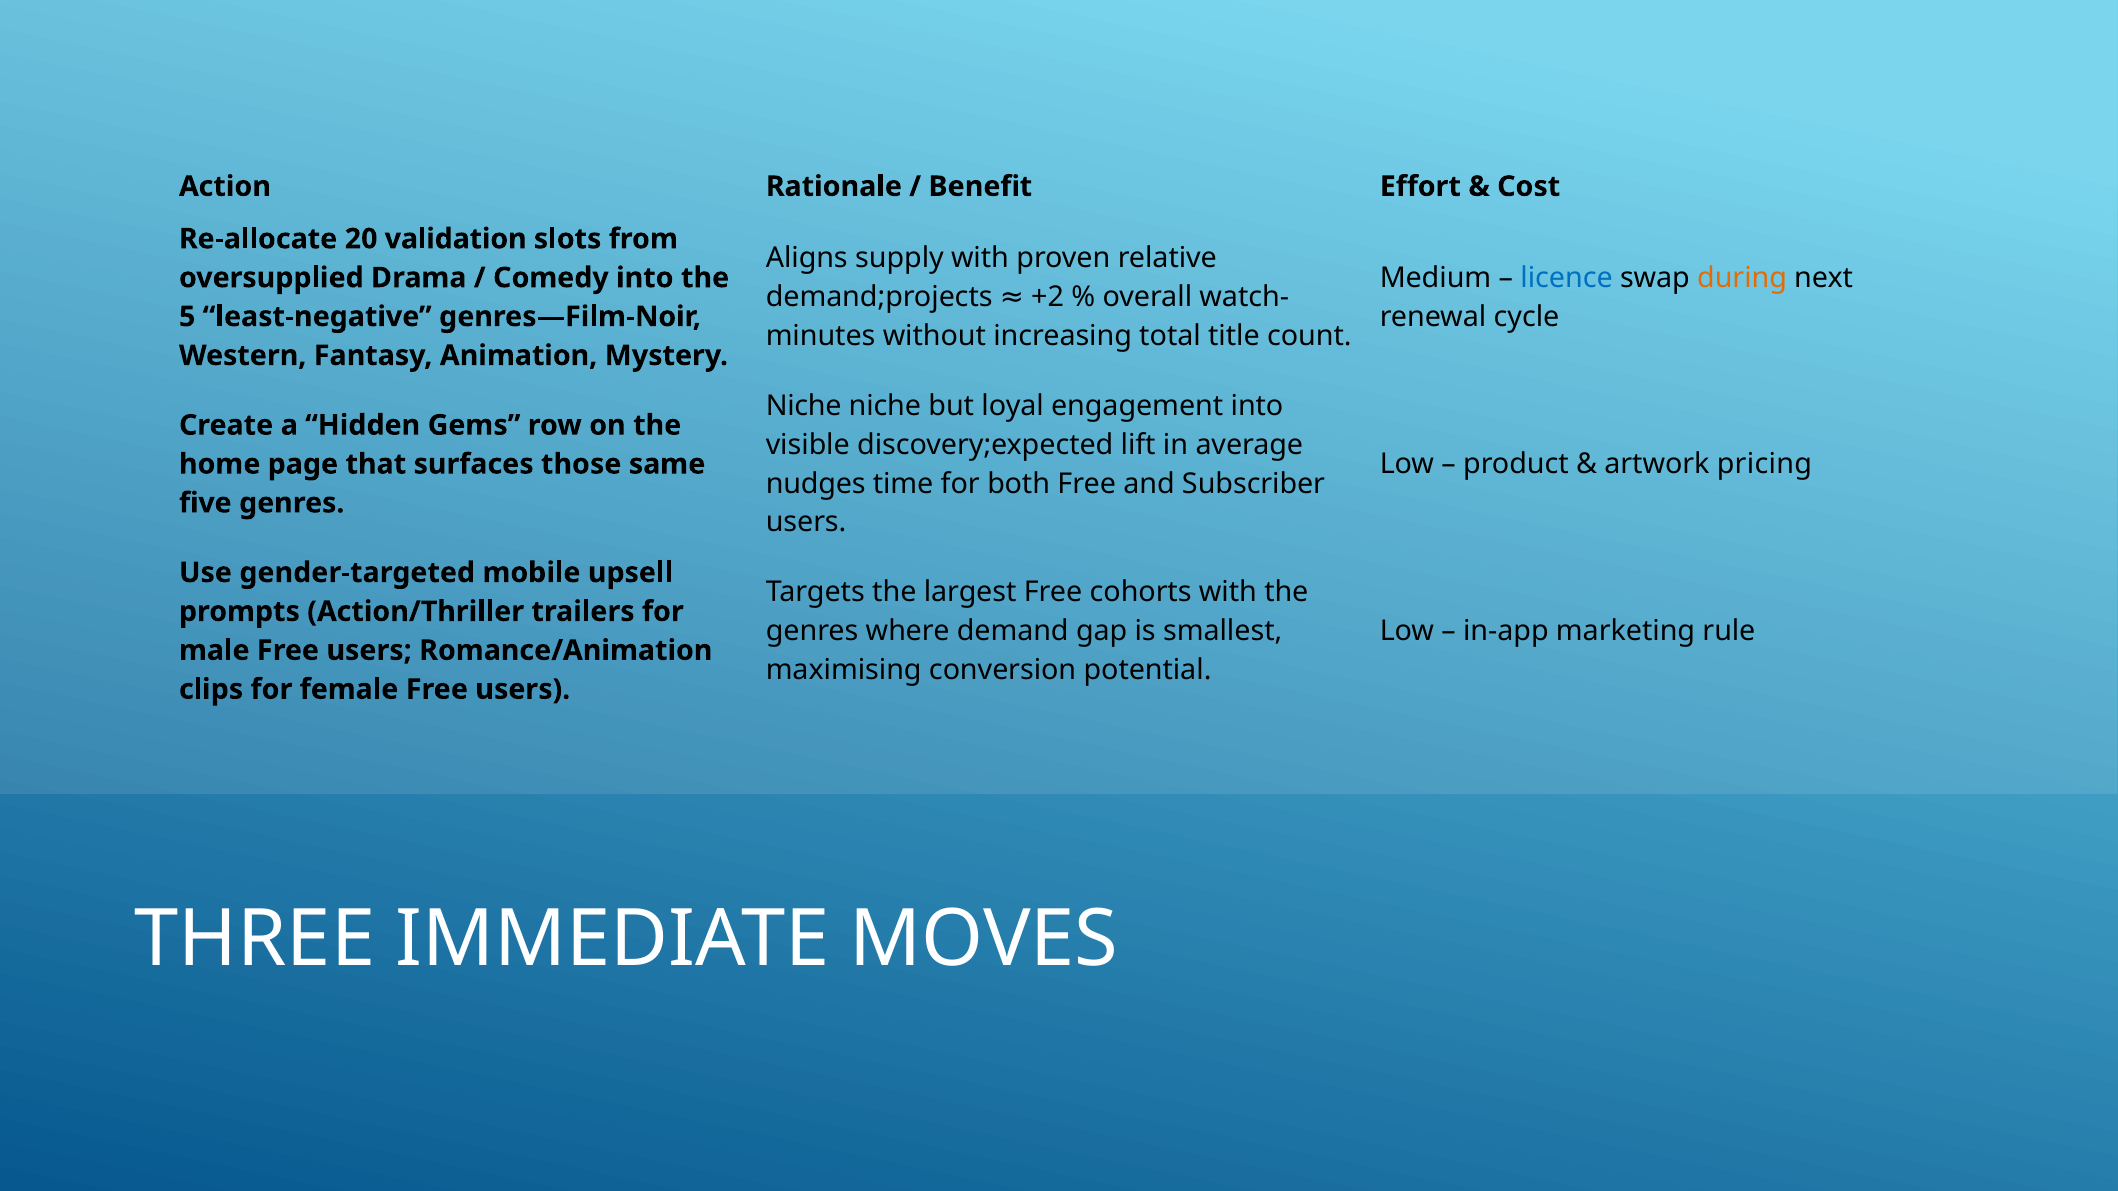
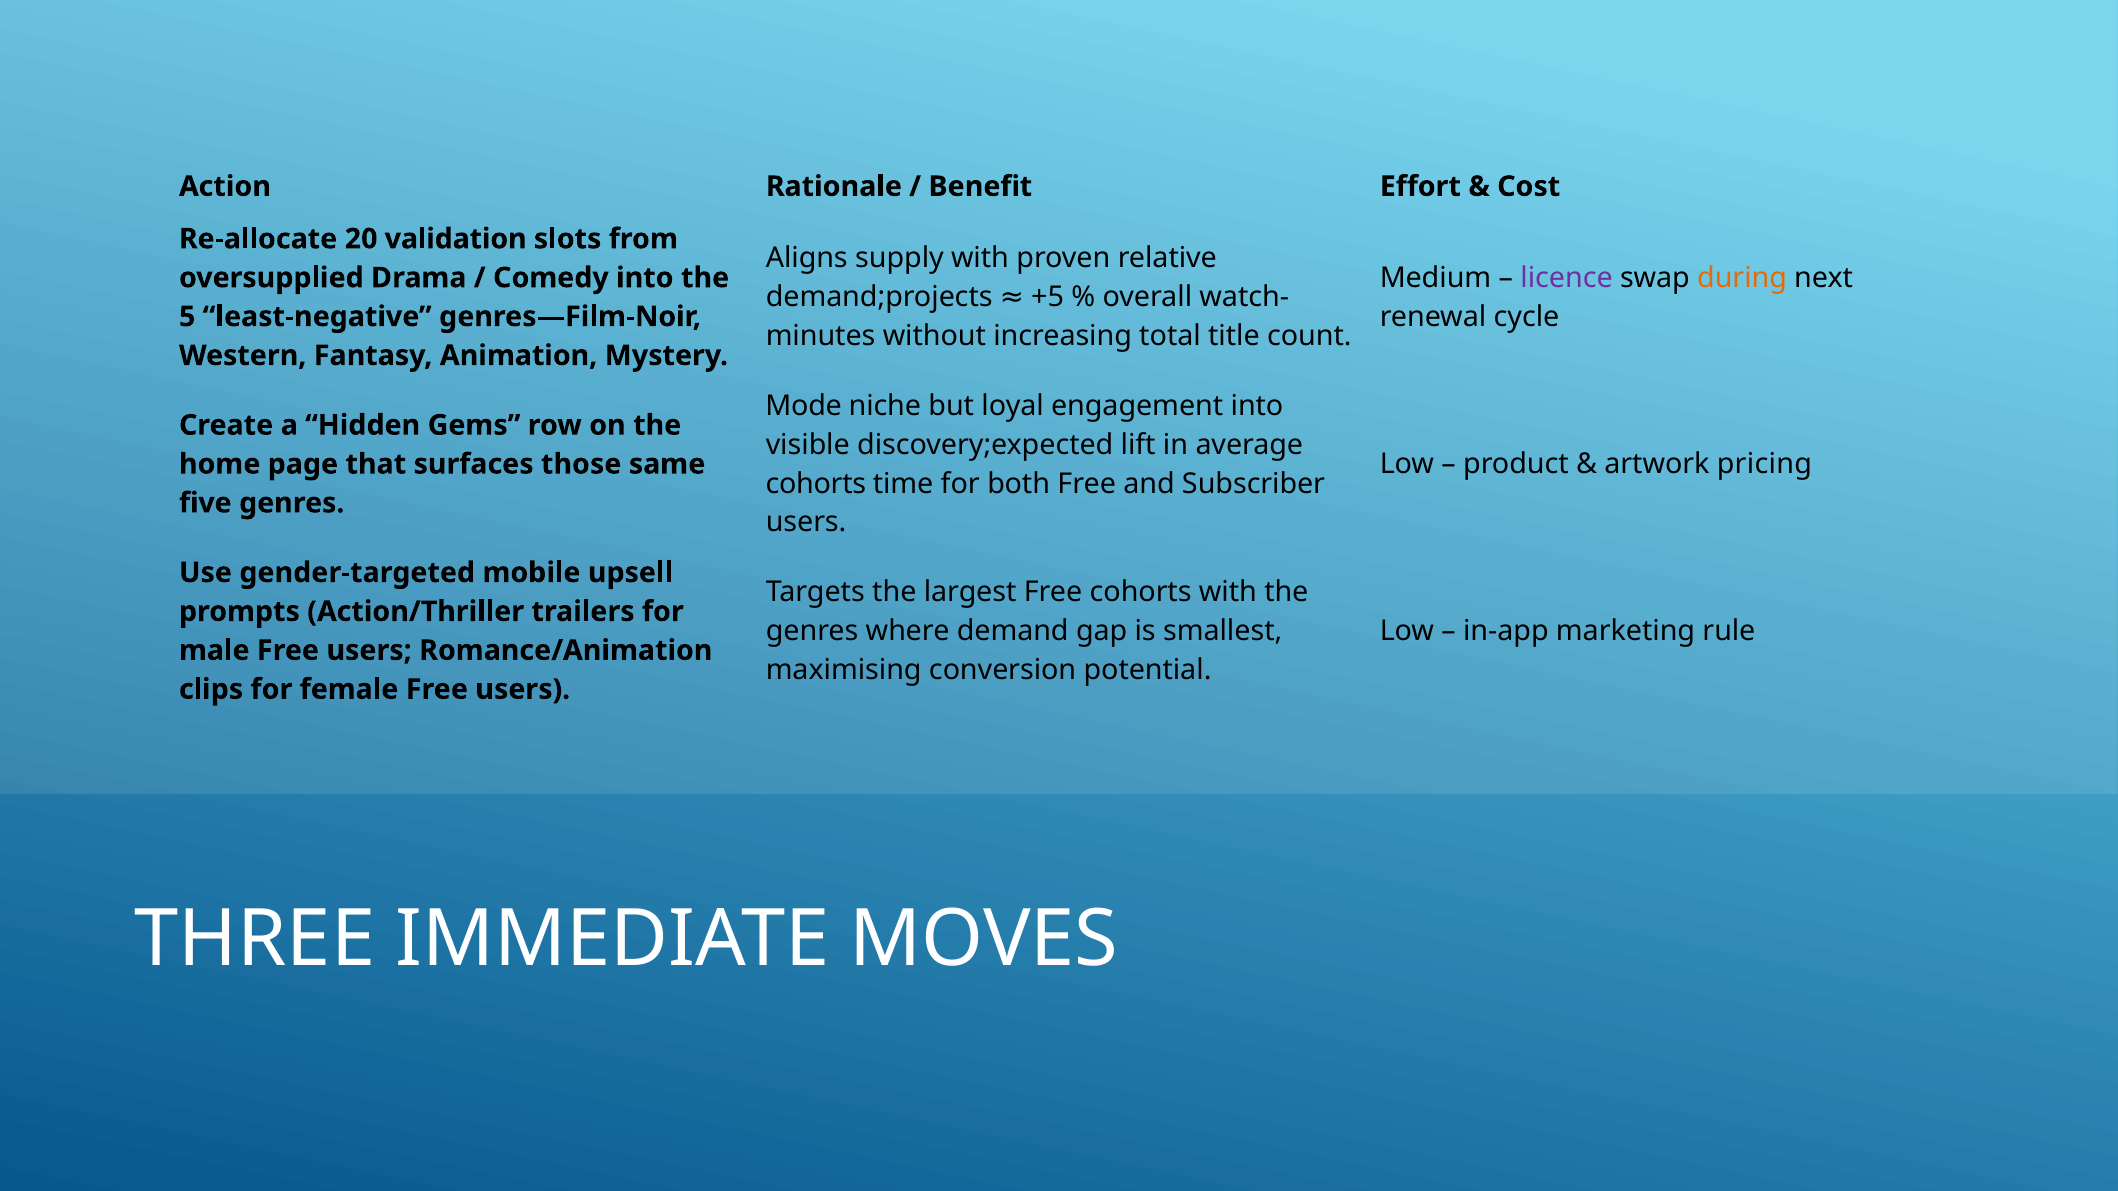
licence colour: blue -> purple (1567, 278)
+2: +2 -> +5 (1048, 297)
Niche: Niche -> Mode (804, 406)
nudges: nudges -> cohorts (816, 484)
